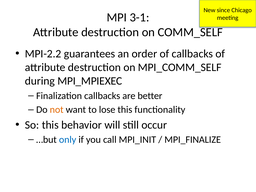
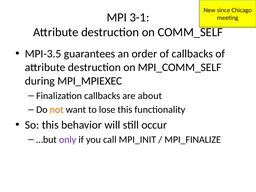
MPI-2.2: MPI-2.2 -> MPI-3.5 (43, 54)
better: better -> about (150, 96)
only colour: blue -> purple (68, 140)
